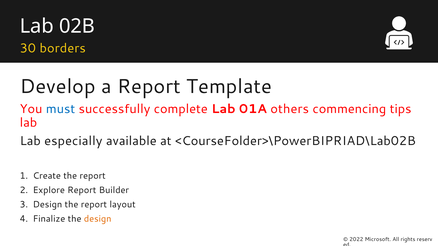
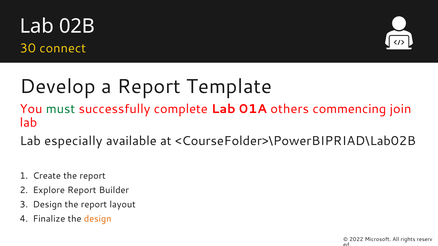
borders: borders -> connect (63, 48)
must colour: blue -> green (61, 109)
tips: tips -> join (401, 109)
